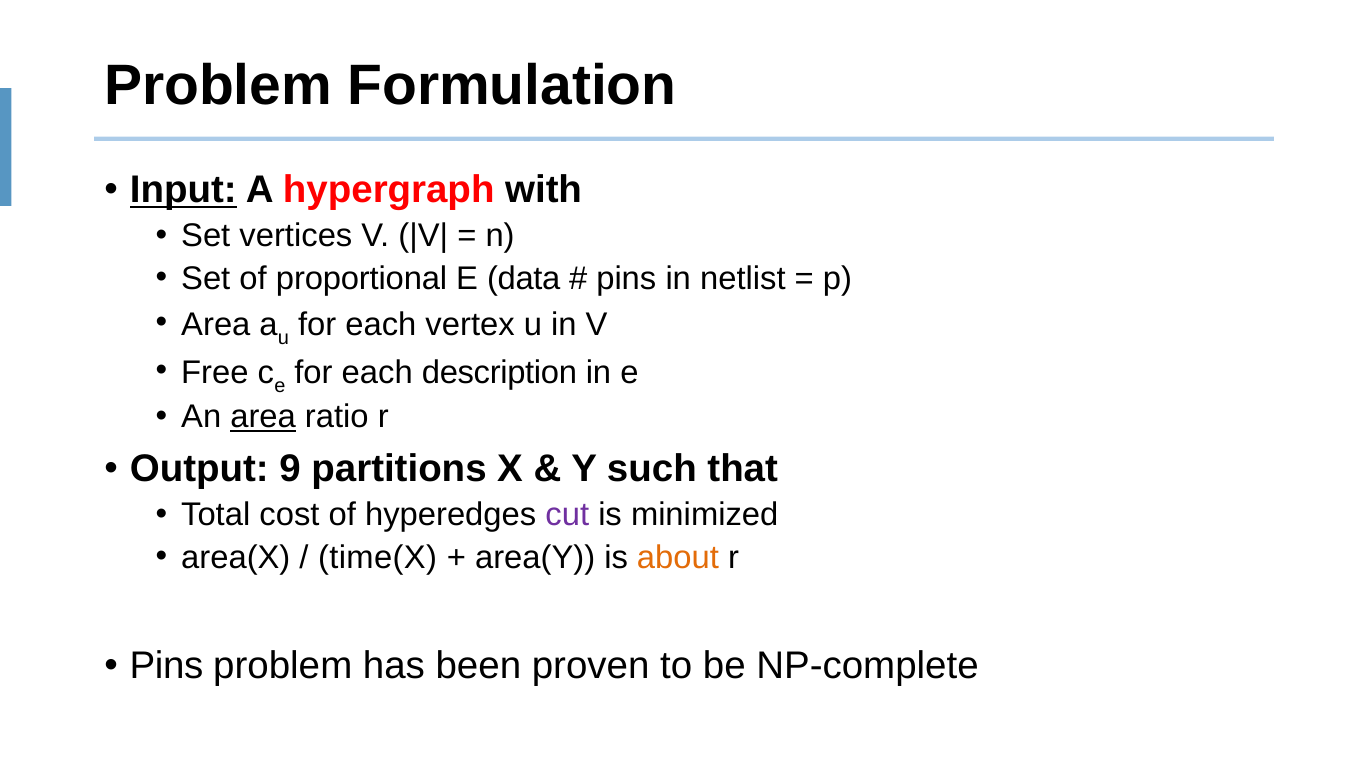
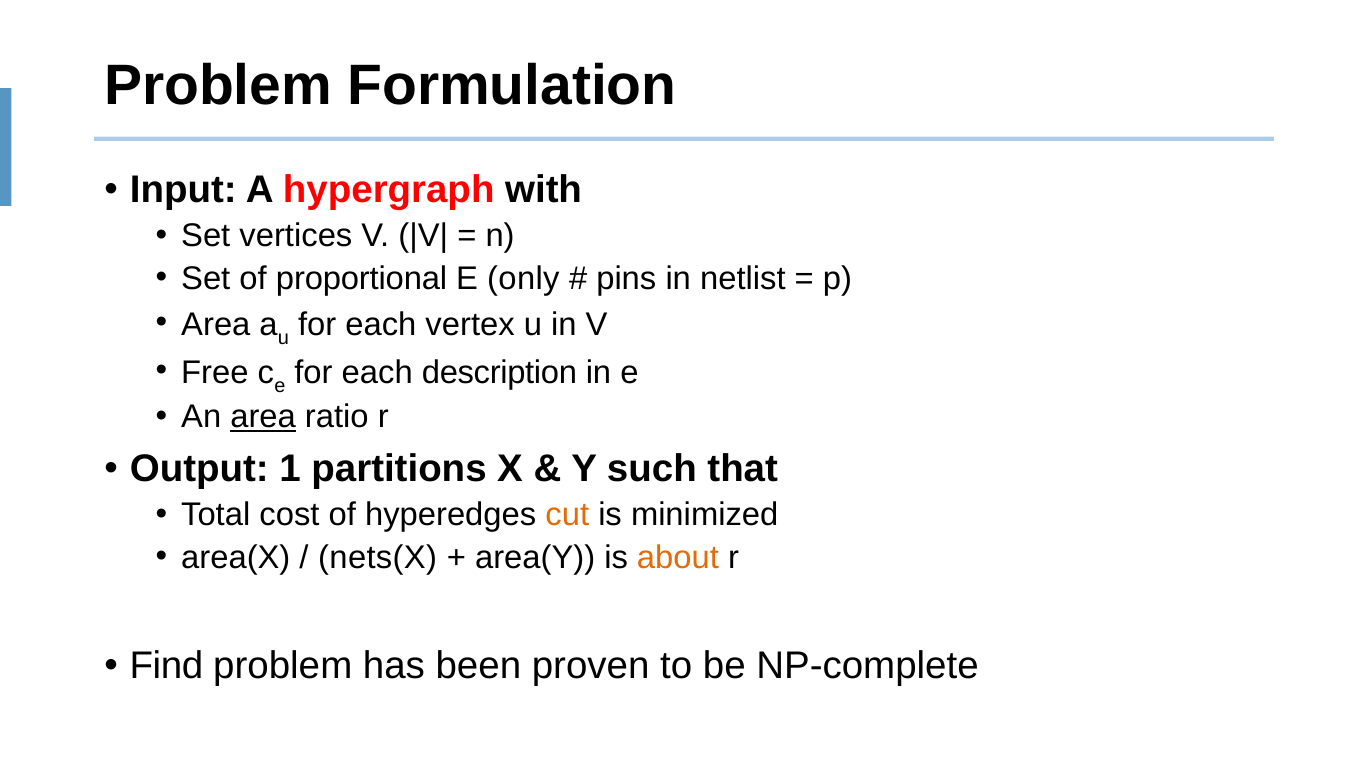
Input underline: present -> none (183, 190)
data: data -> only (523, 278)
9: 9 -> 1 (290, 469)
cut colour: purple -> orange (567, 515)
time(X: time(X -> nets(X (378, 558)
Pins: Pins -> Find (166, 666)
